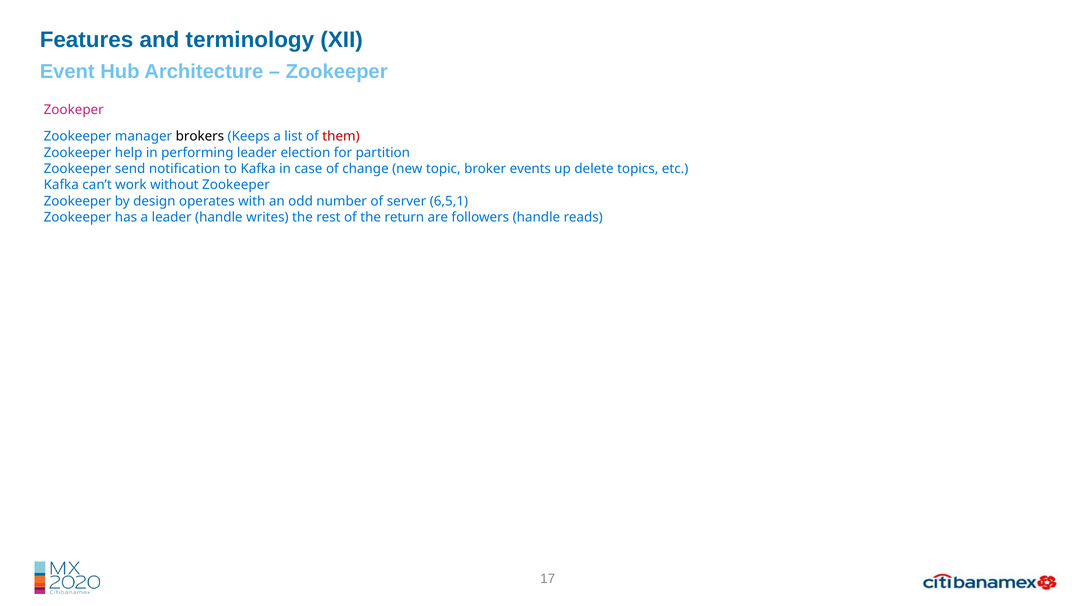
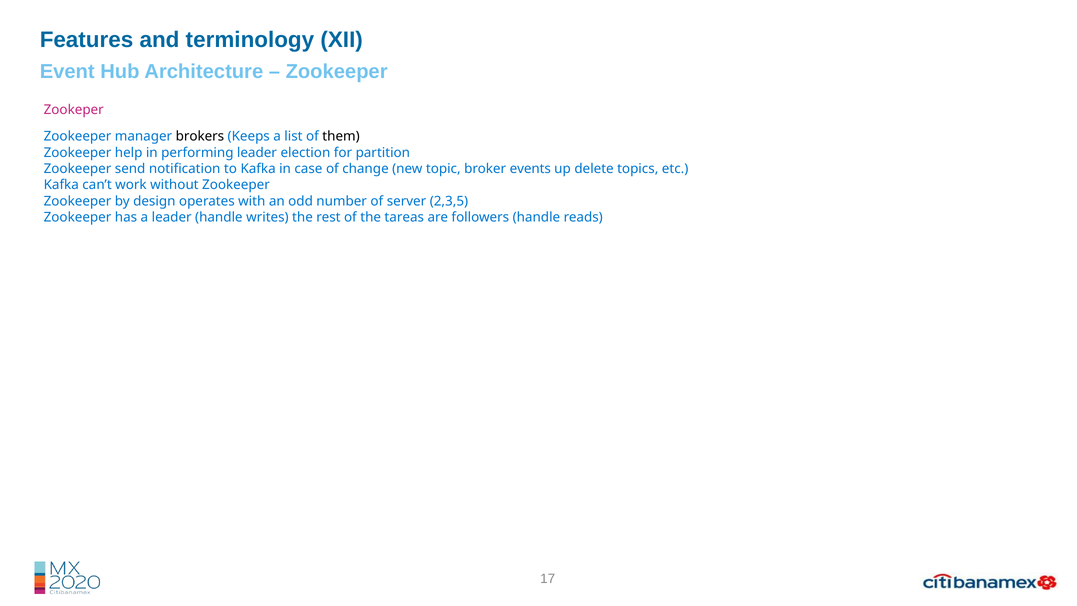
them colour: red -> black (341, 136)
6,5,1: 6,5,1 -> 2,3,5 (449, 201)
return: return -> tareas (404, 217)
